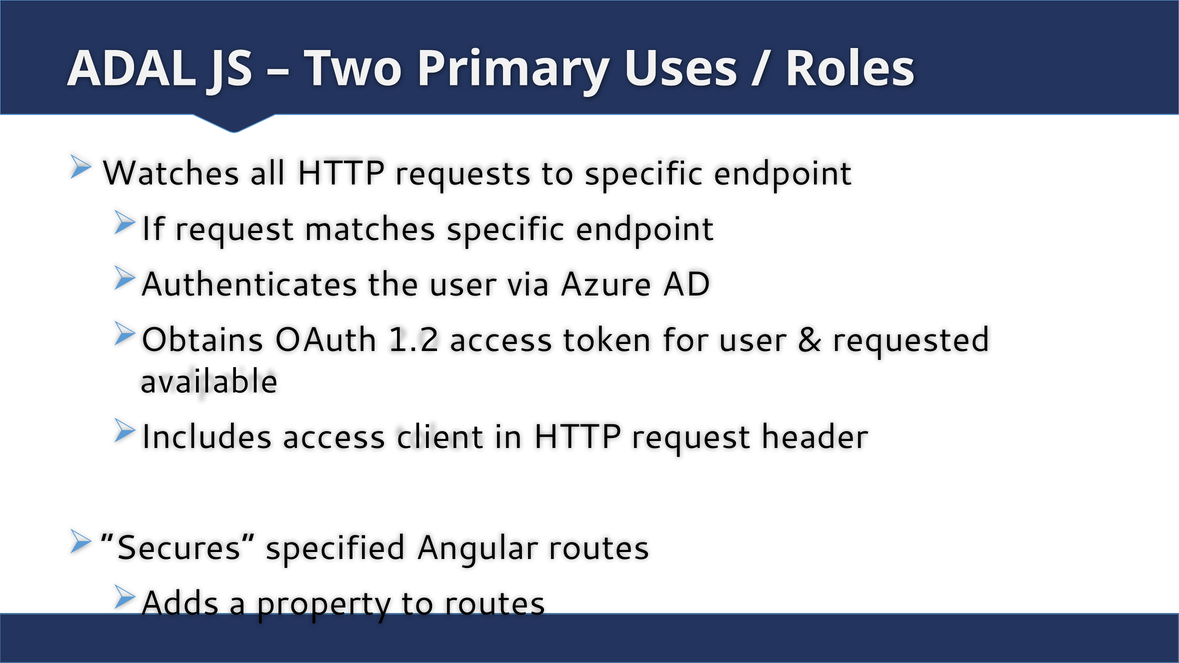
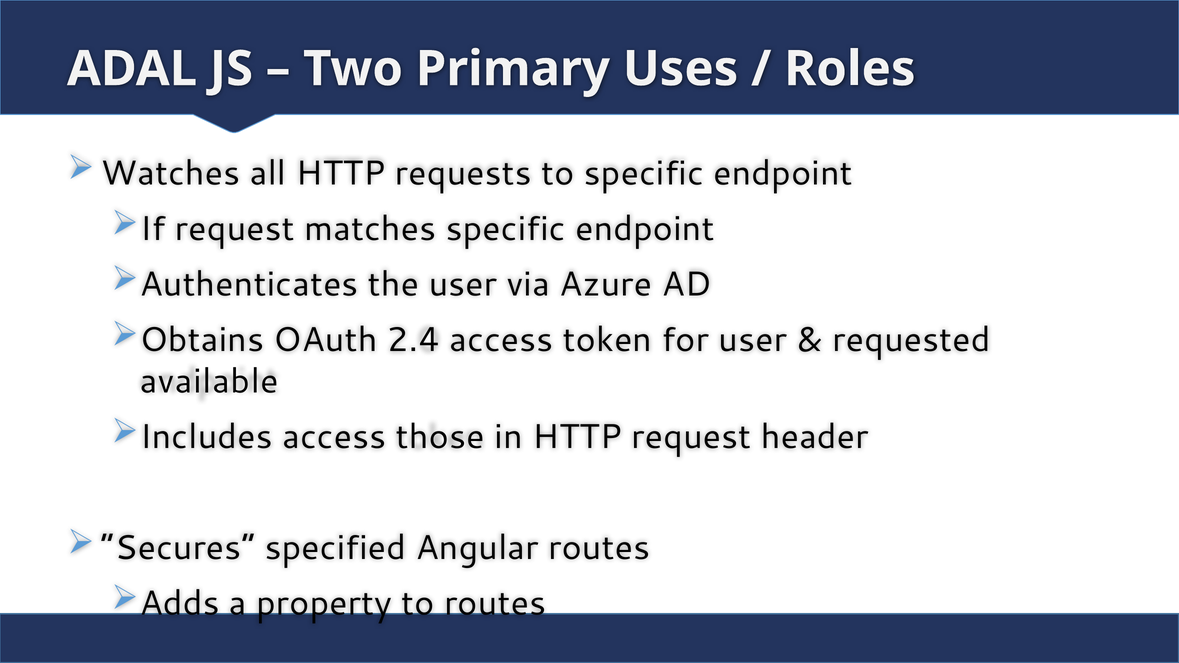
1.2: 1.2 -> 2.4 (413, 340)
client: client -> those (440, 437)
